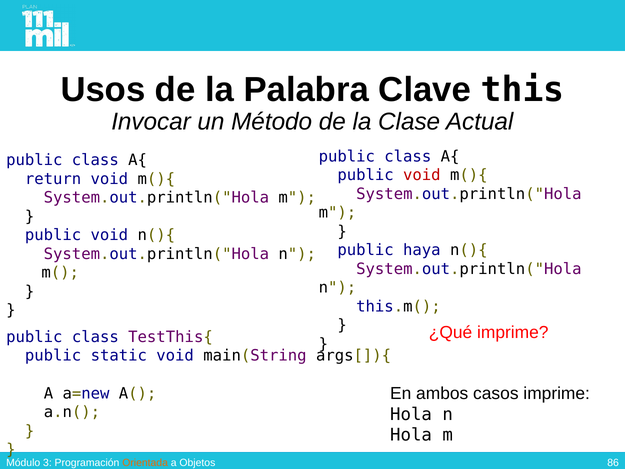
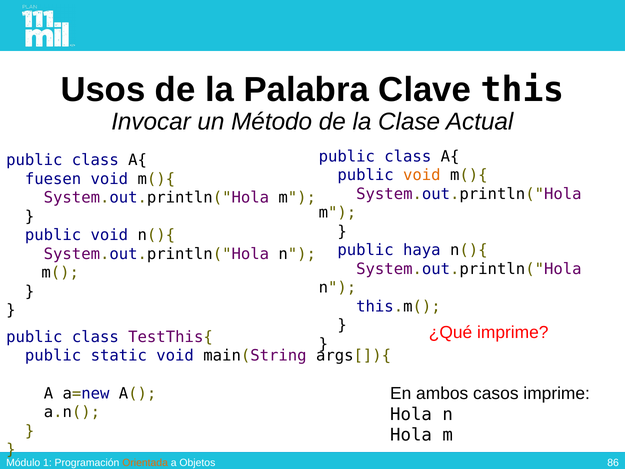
void colour: red -> orange (422, 175)
return: return -> fuesen (53, 179)
3: 3 -> 1 (47, 463)
